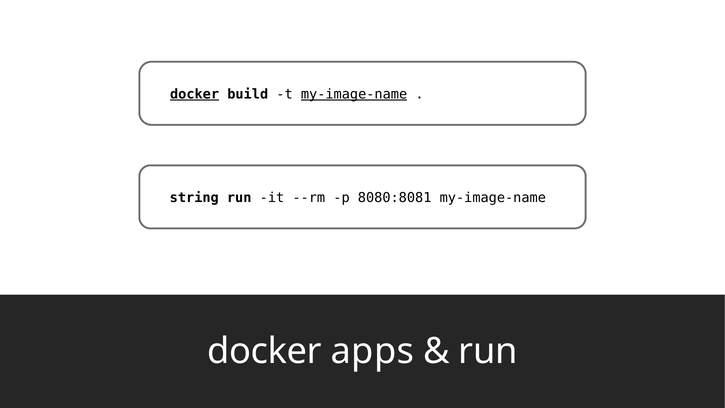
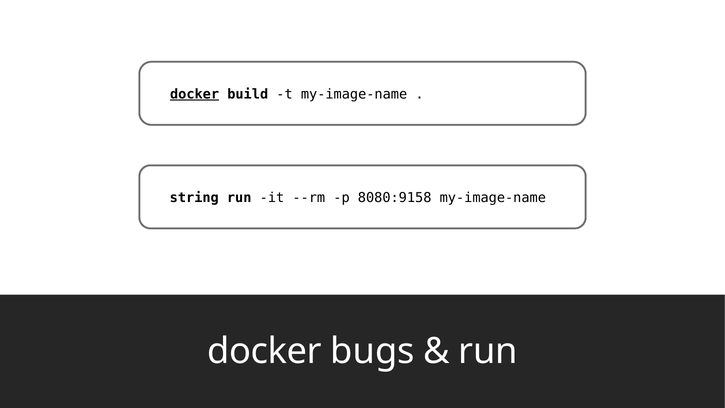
my-image-name underline: present -> none (354, 94)
8080:8081: 8080:8081 -> 8080:9158 (395, 198)
apps: apps -> bugs (373, 351)
